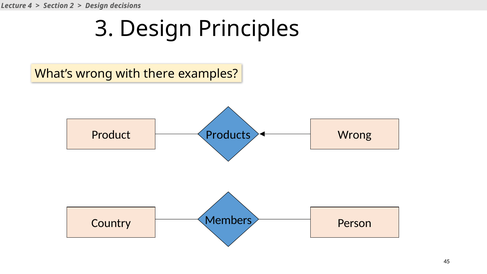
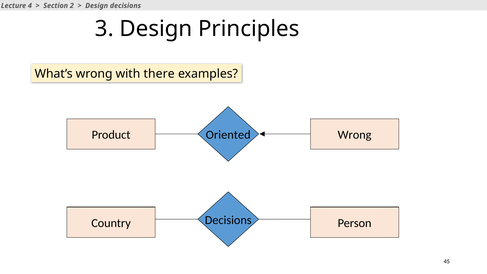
Products: Products -> Oriented (228, 135)
Members: Members -> Decisions (228, 220)
